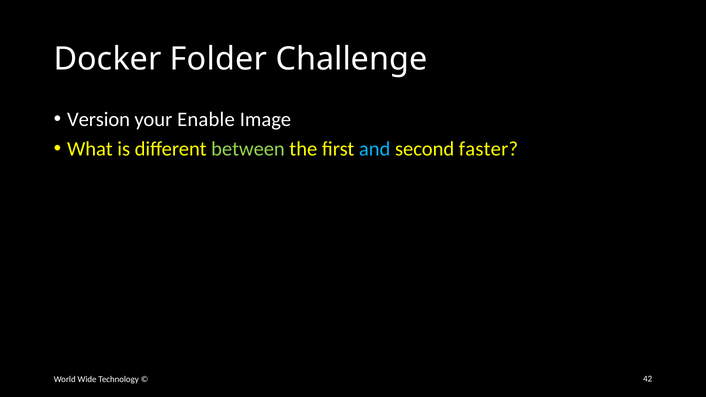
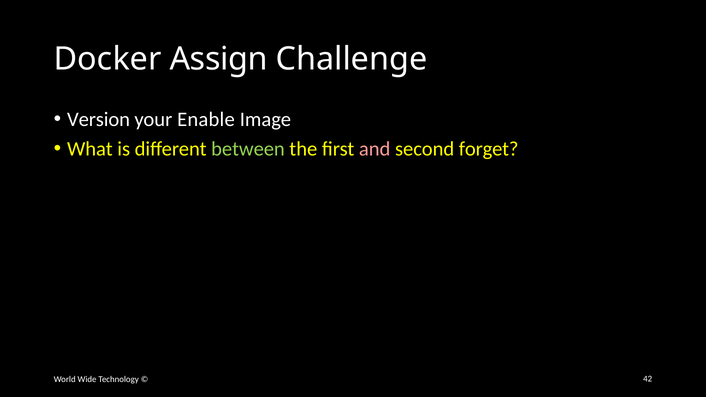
Folder: Folder -> Assign (219, 59)
and colour: light blue -> pink (375, 149)
faster: faster -> forget (489, 149)
